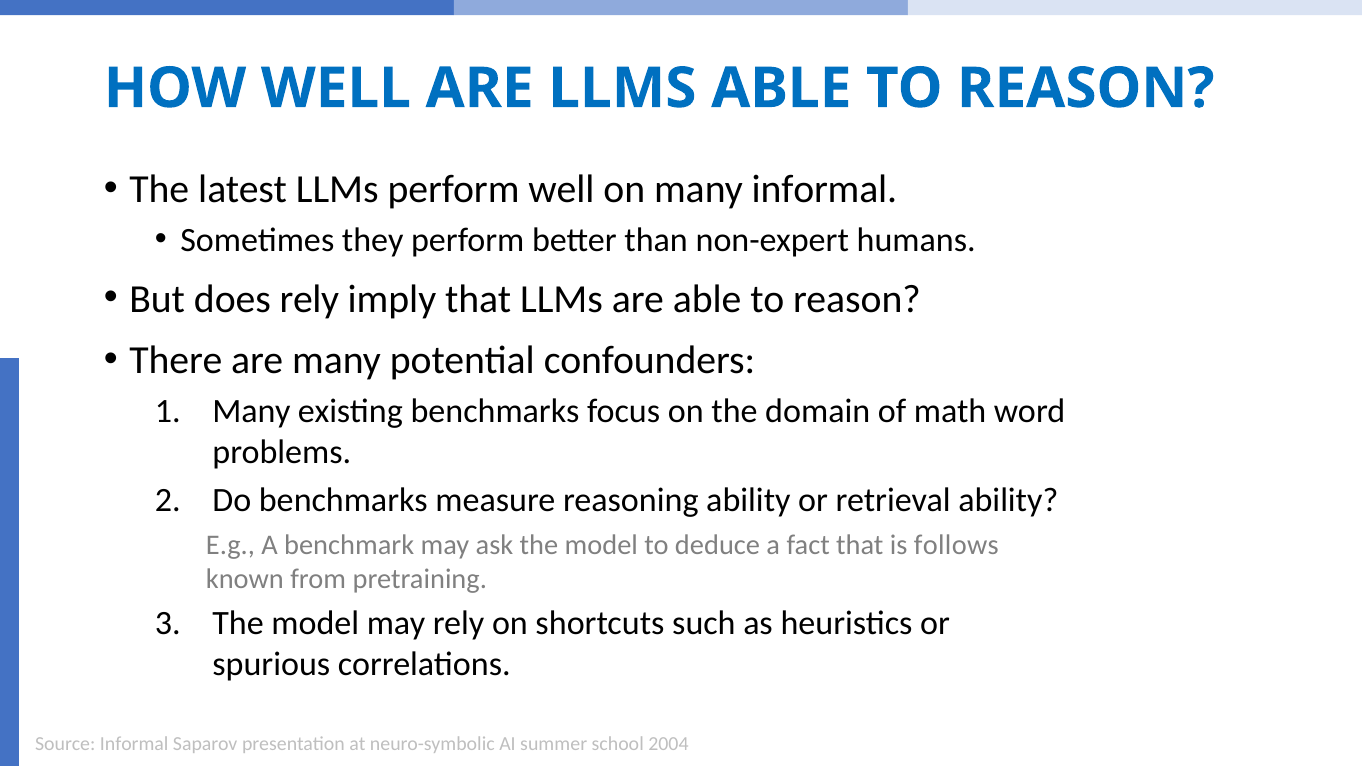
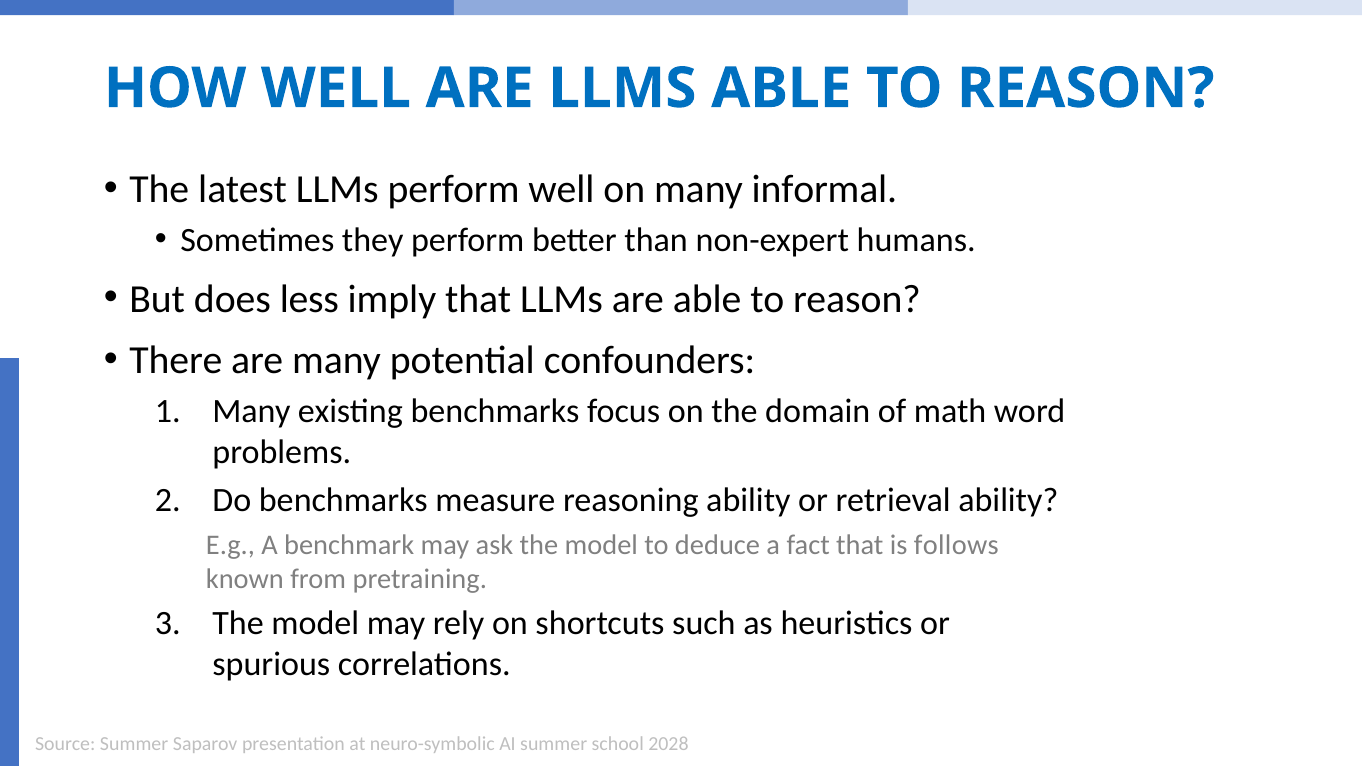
does rely: rely -> less (309, 299)
Source Informal: Informal -> Summer (134, 744)
2004: 2004 -> 2028 (668, 744)
